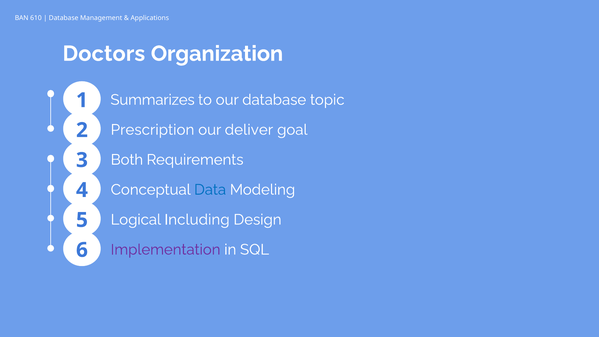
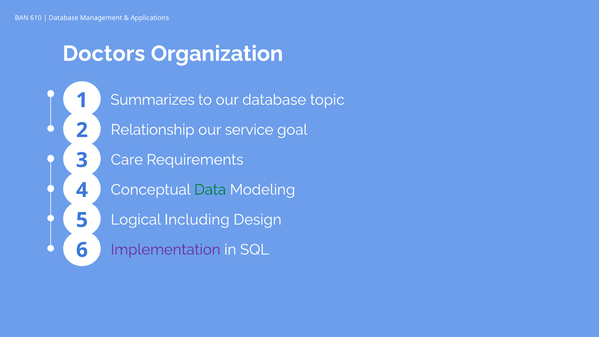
Prescription: Prescription -> Relationship (153, 130)
deliver: deliver -> service (249, 130)
Both: Both -> Care (127, 160)
Data colour: blue -> green (210, 190)
